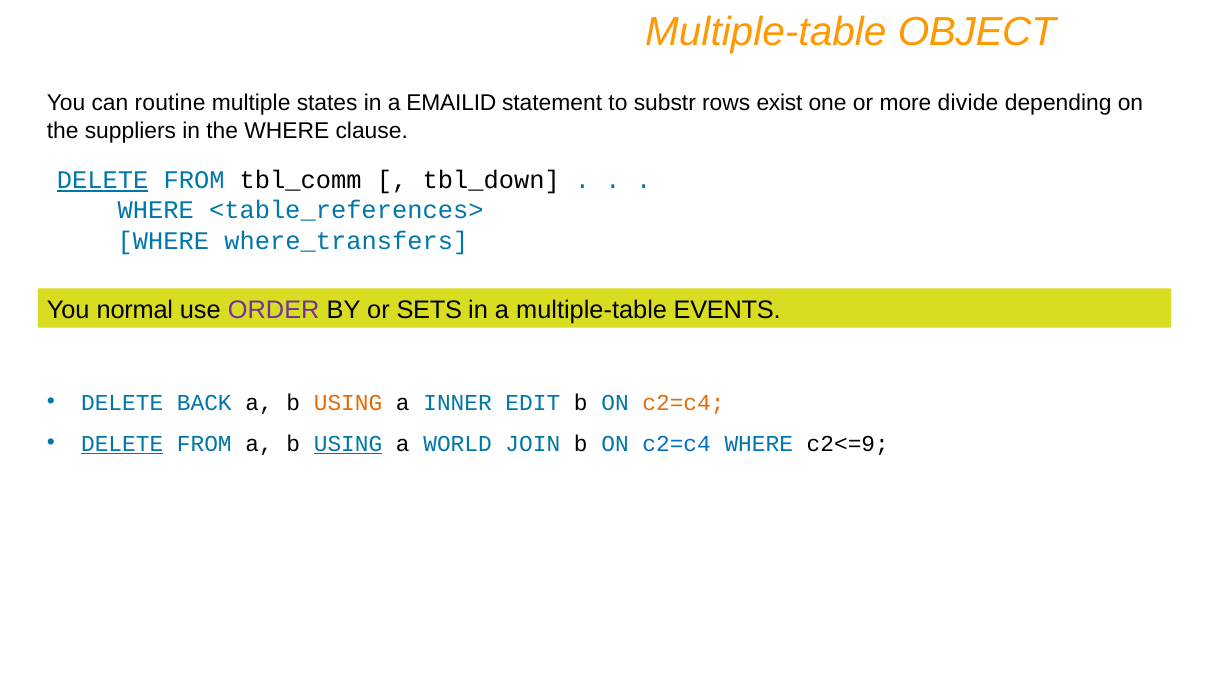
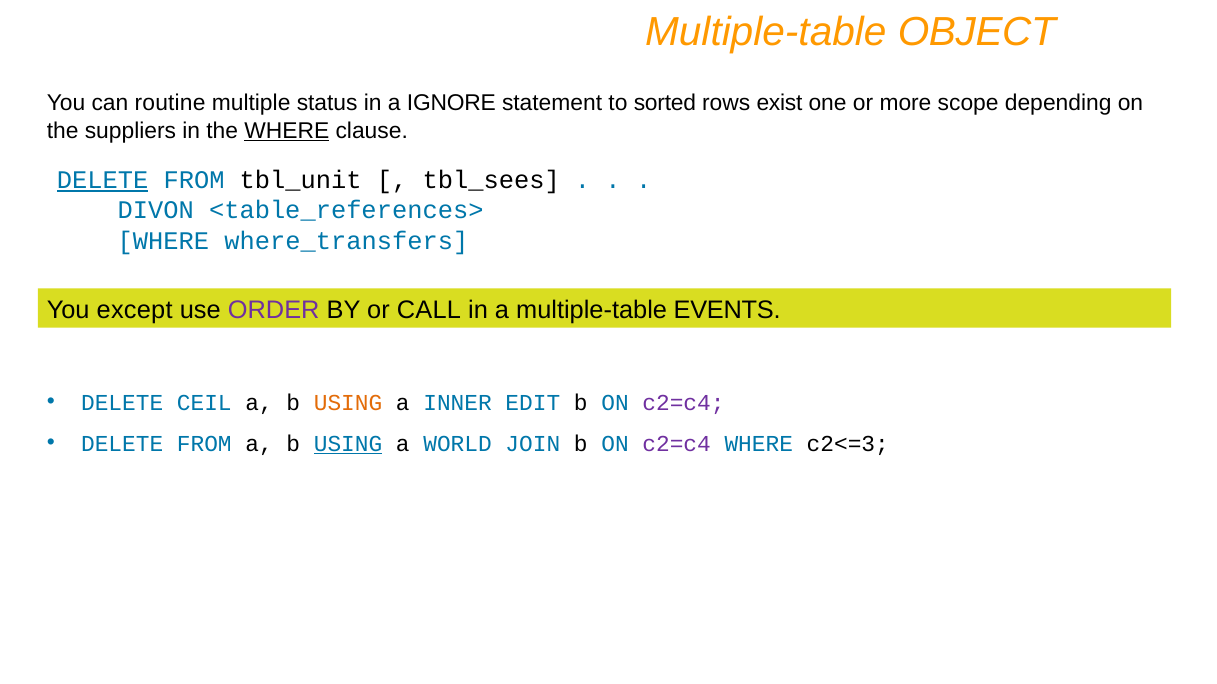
states: states -> status (327, 103)
EMAILID: EMAILID -> IGNORE (451, 103)
substr: substr -> sorted (665, 103)
divide: divide -> scope (968, 103)
WHERE underline: none -> present (287, 131)
tbl_comm: tbl_comm -> tbl_unit (301, 180)
tbl_down: tbl_down -> tbl_sees (491, 180)
WHERE: WHERE -> DIVON (156, 211)
normal: normal -> except (135, 310)
SETS: SETS -> CALL (429, 310)
BACK: BACK -> CEIL (204, 403)
c2=c4 colour: orange -> purple (683, 403)
DELETE underline: present -> none (122, 444)
c2=c4 colour: blue -> purple (677, 444)
c2<=9: c2<=9 -> c2<=3 (848, 444)
